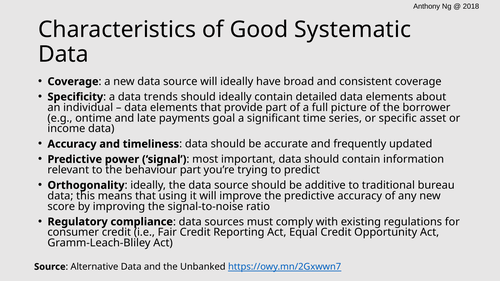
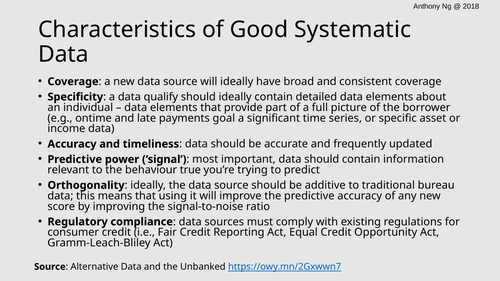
trends: trends -> qualify (161, 97)
behaviour part: part -> true (190, 170)
